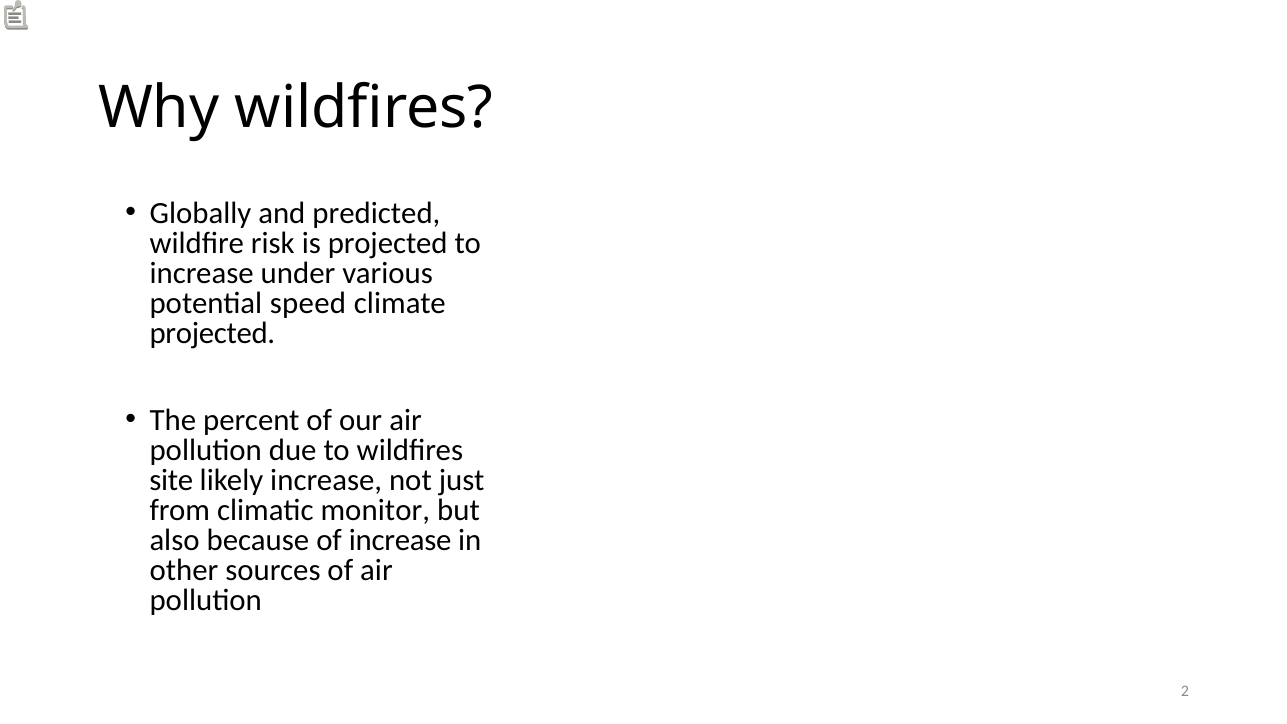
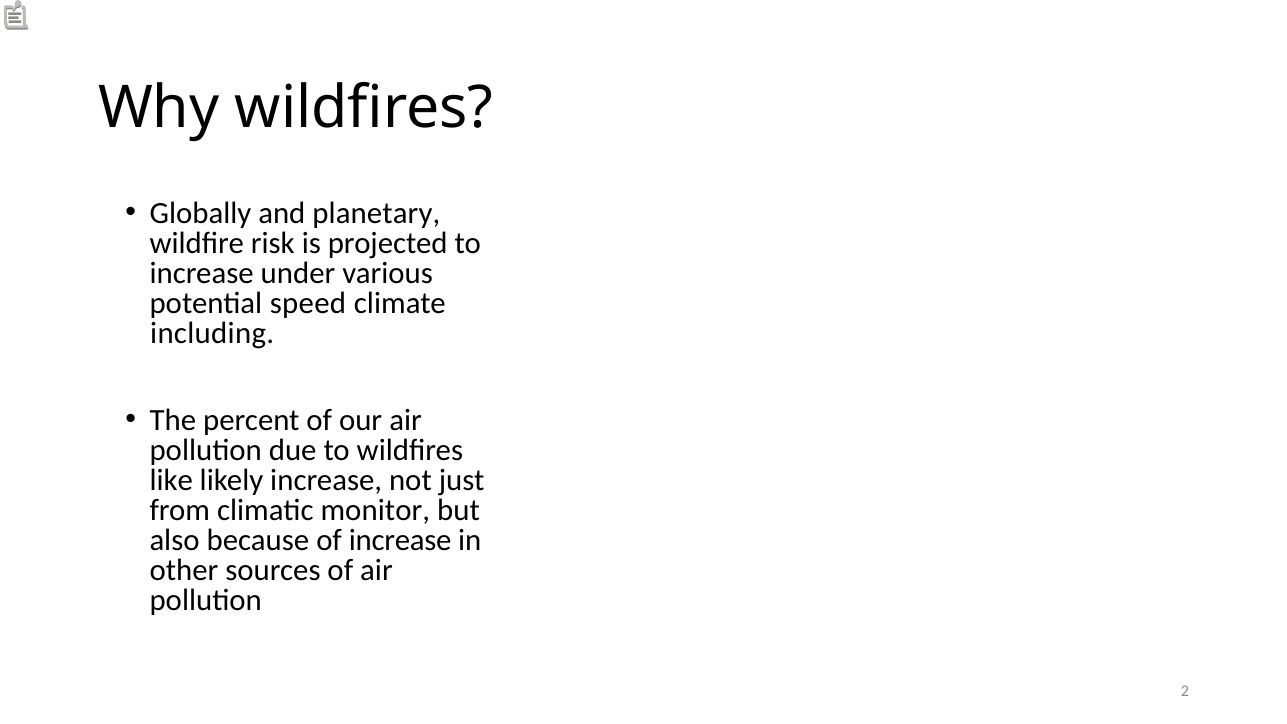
predicted: predicted -> planetary (376, 213)
projected: projected -> including (212, 333)
site: site -> like (171, 480)
